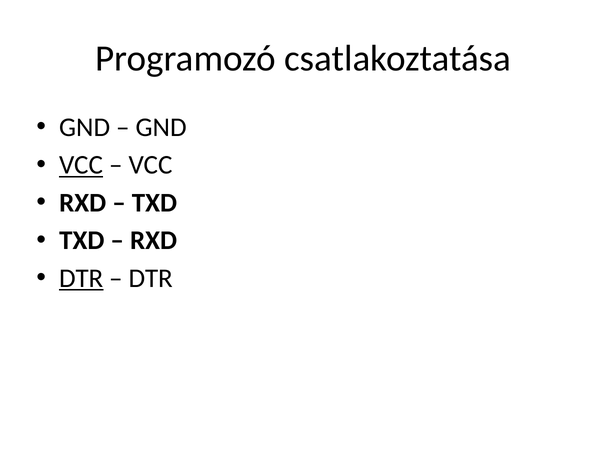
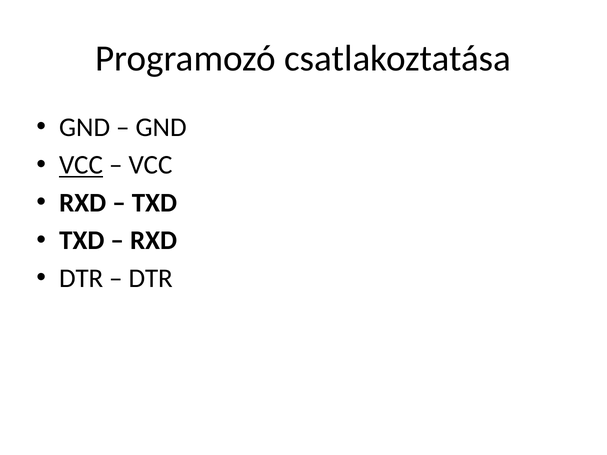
DTR underline: present -> none (81, 278)
